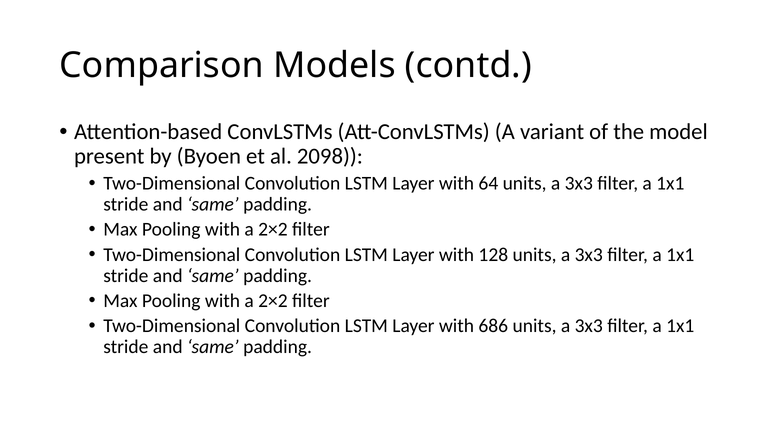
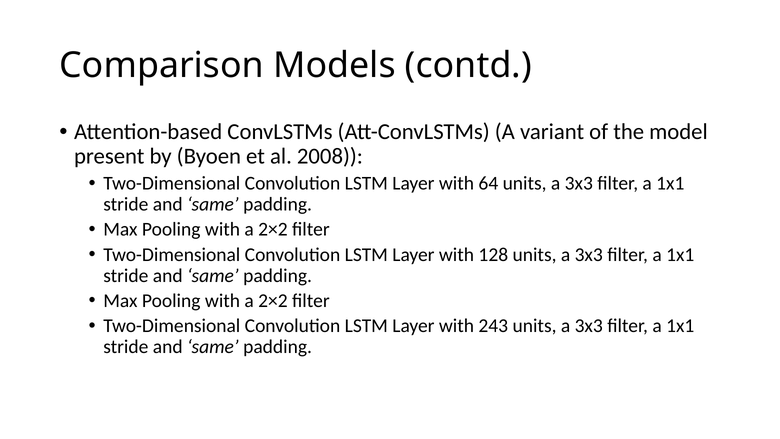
2098: 2098 -> 2008 (330, 156)
686: 686 -> 243 (493, 326)
